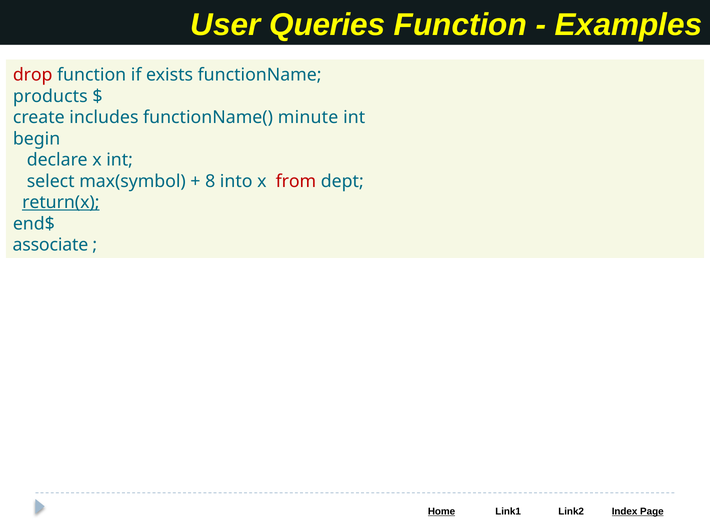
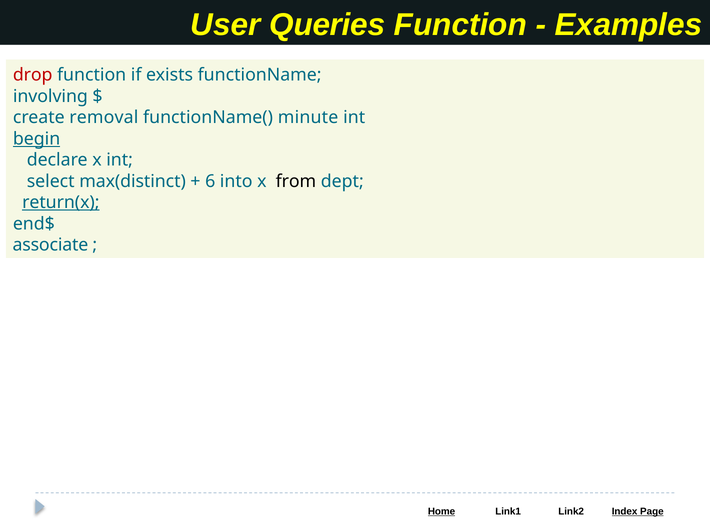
products: products -> involving (50, 96)
includes: includes -> removal (104, 118)
begin underline: none -> present (37, 139)
max(symbol: max(symbol -> max(distinct (133, 181)
8: 8 -> 6 (210, 181)
from colour: red -> black (296, 181)
